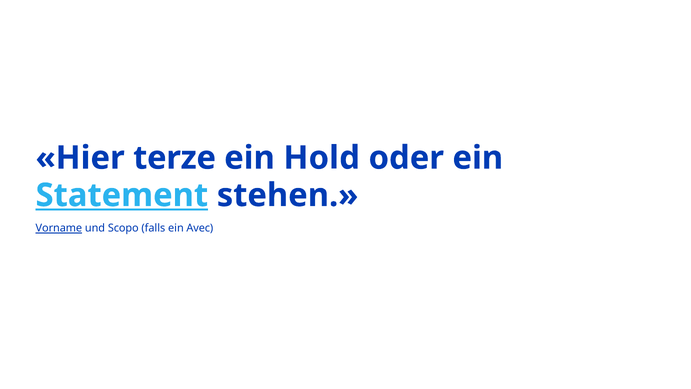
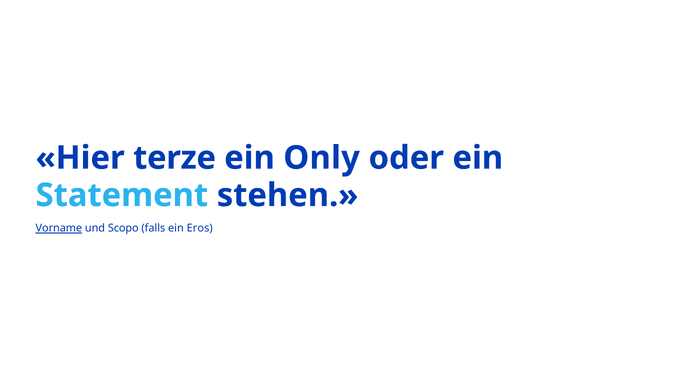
Hold: Hold -> Only (322, 158)
Statement underline: present -> none (122, 195)
Avec: Avec -> Eros (200, 228)
